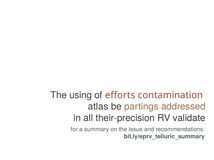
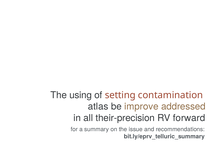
efforts: efforts -> setting (120, 95)
partings: partings -> improve (141, 107)
validate: validate -> forward (189, 118)
